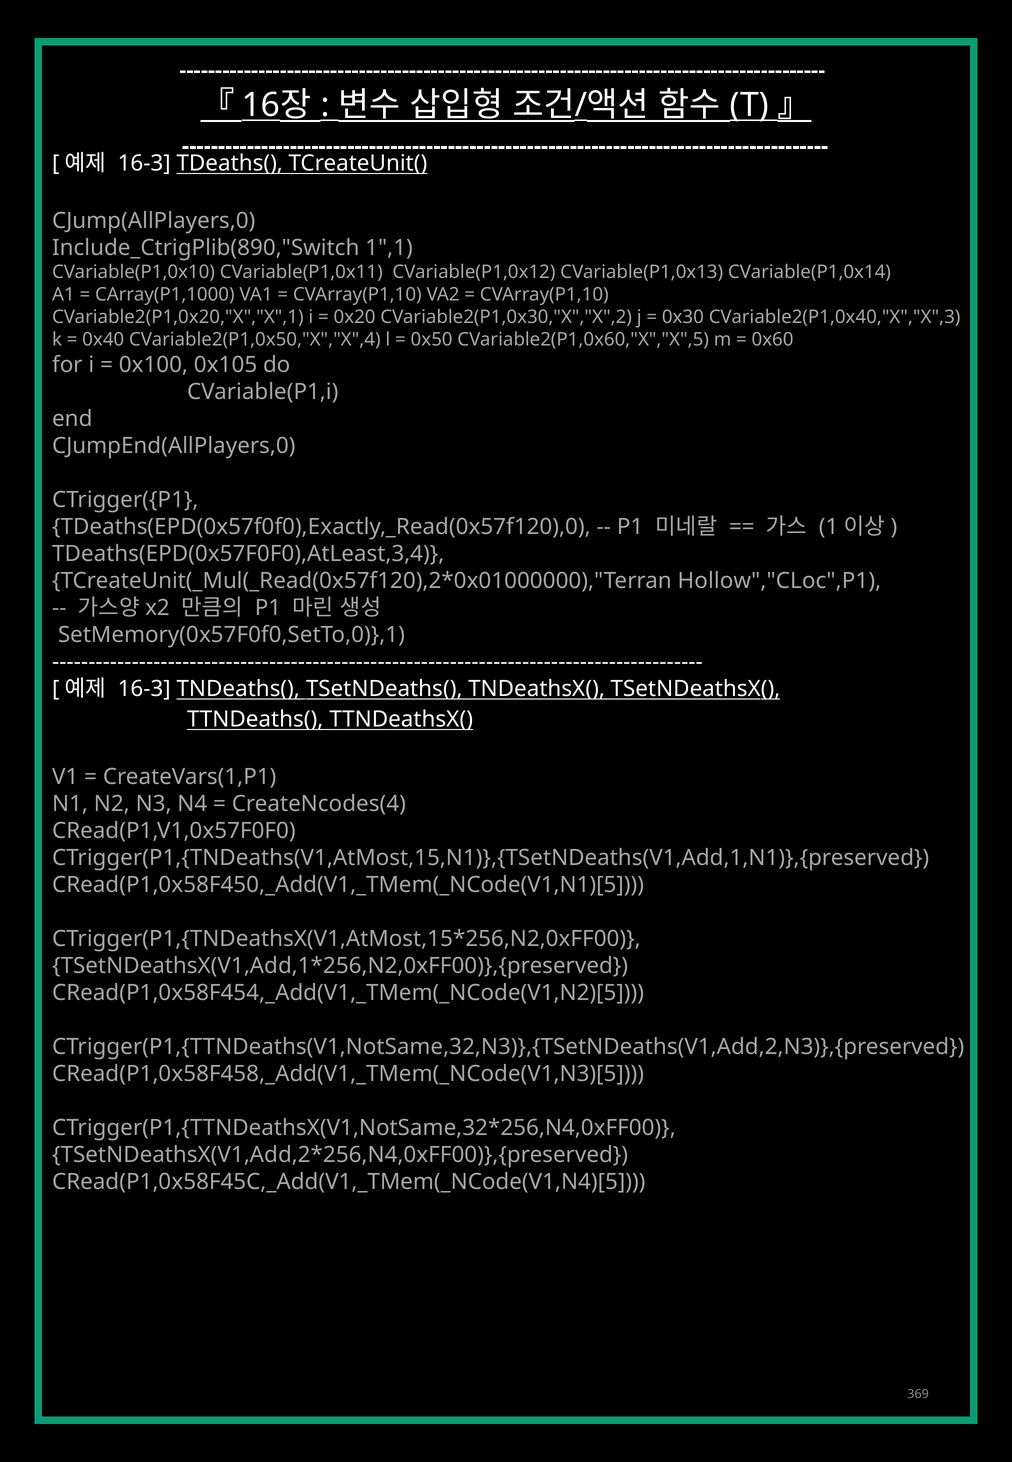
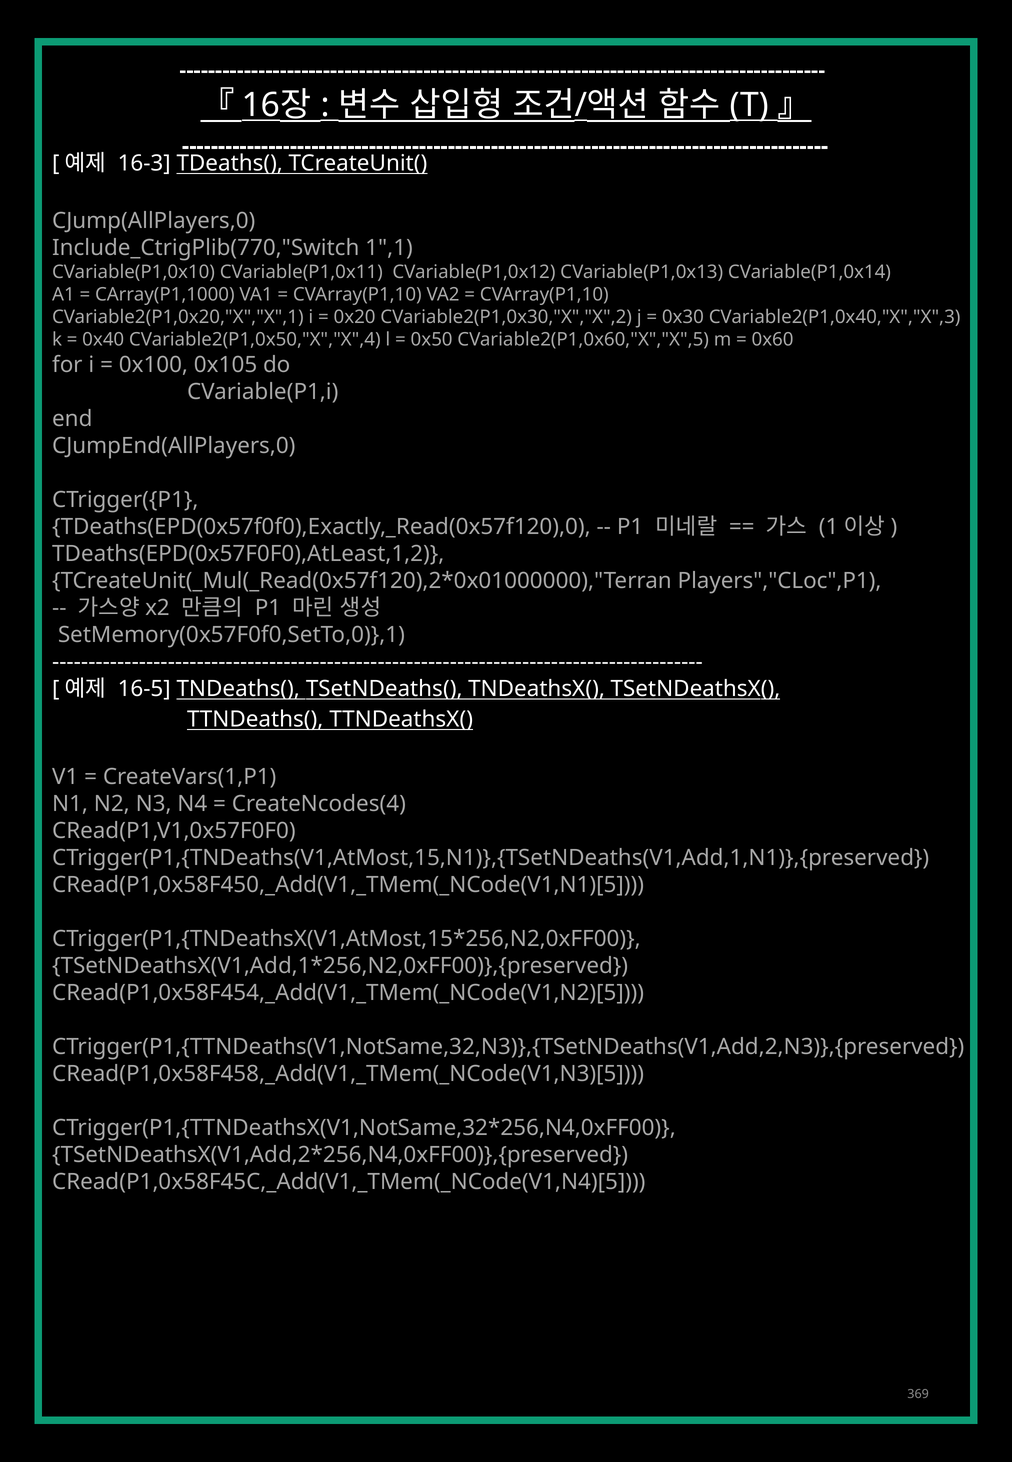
Include_CtrigPlib(890,"Switch: Include_CtrigPlib(890,"Switch -> Include_CtrigPlib(770,"Switch (206, 248)
TDeaths(EPD(0x57F0F0),AtLeast,3,4: TDeaths(EPD(0x57F0F0),AtLeast,3,4 -> TDeaths(EPD(0x57F0F0),AtLeast,1,2 (248, 554)
Hollow","CLoc",P1: Hollow","CLoc",P1 -> Players","CLoc",P1 (780, 581)
16-3: 16-3 -> 16-5 (144, 689)
